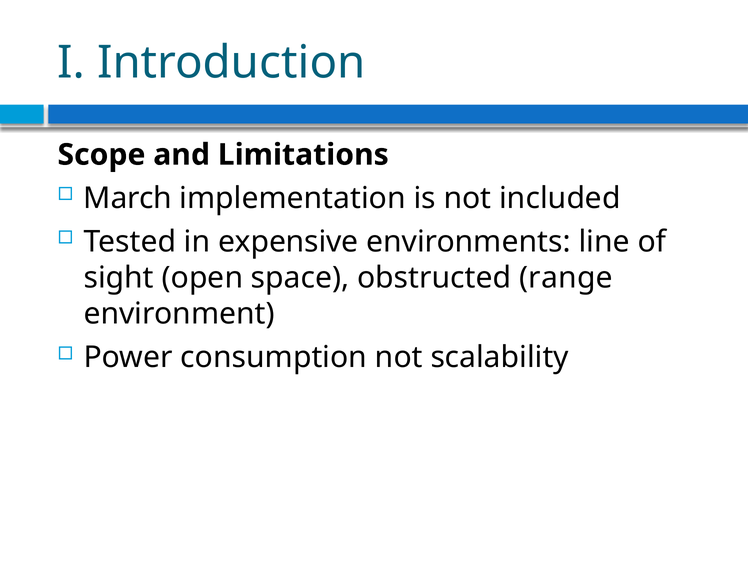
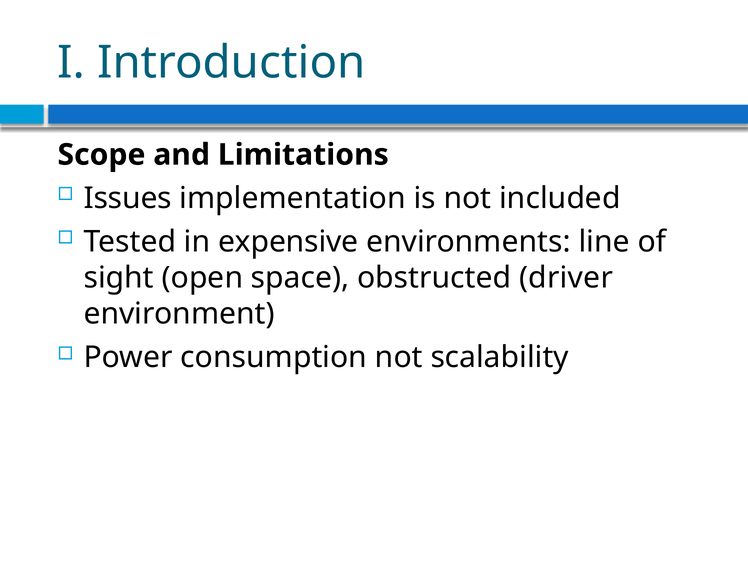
March: March -> Issues (128, 198)
range: range -> driver (566, 278)
